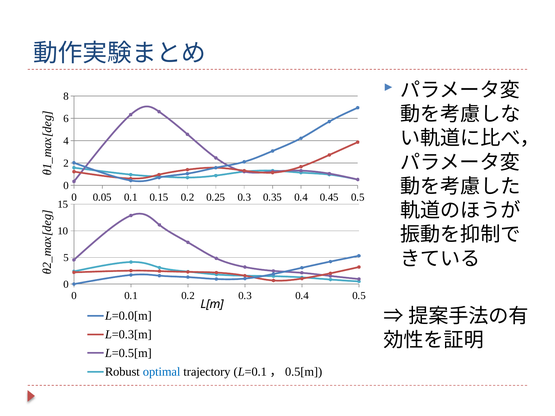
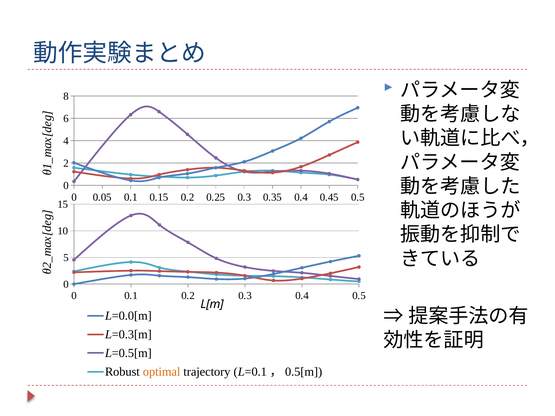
optimal colour: blue -> orange (162, 372)
